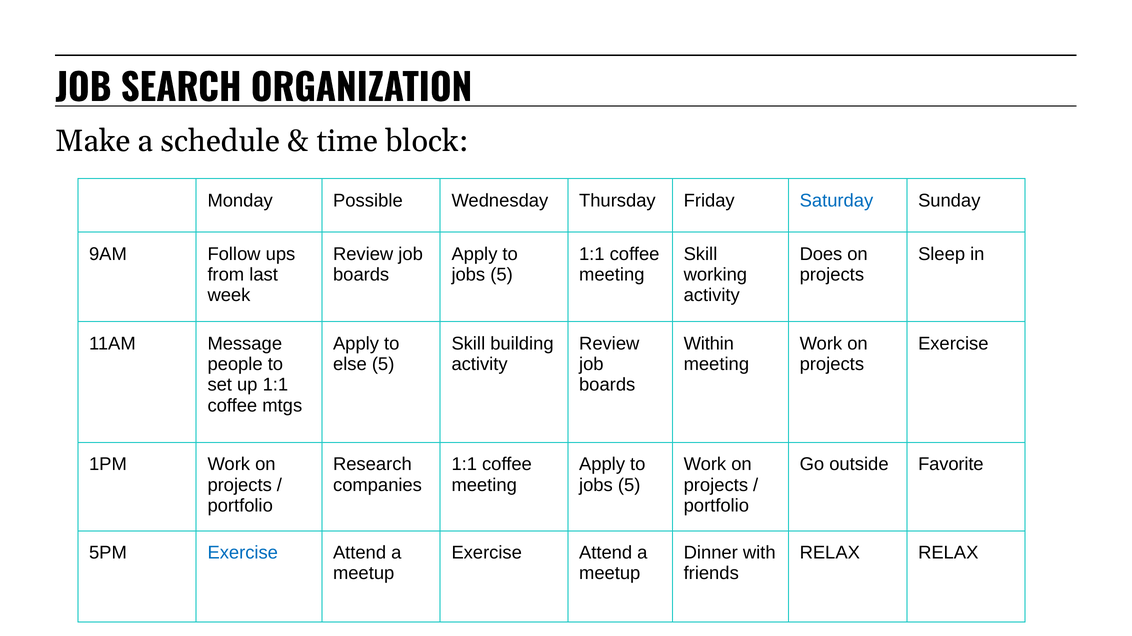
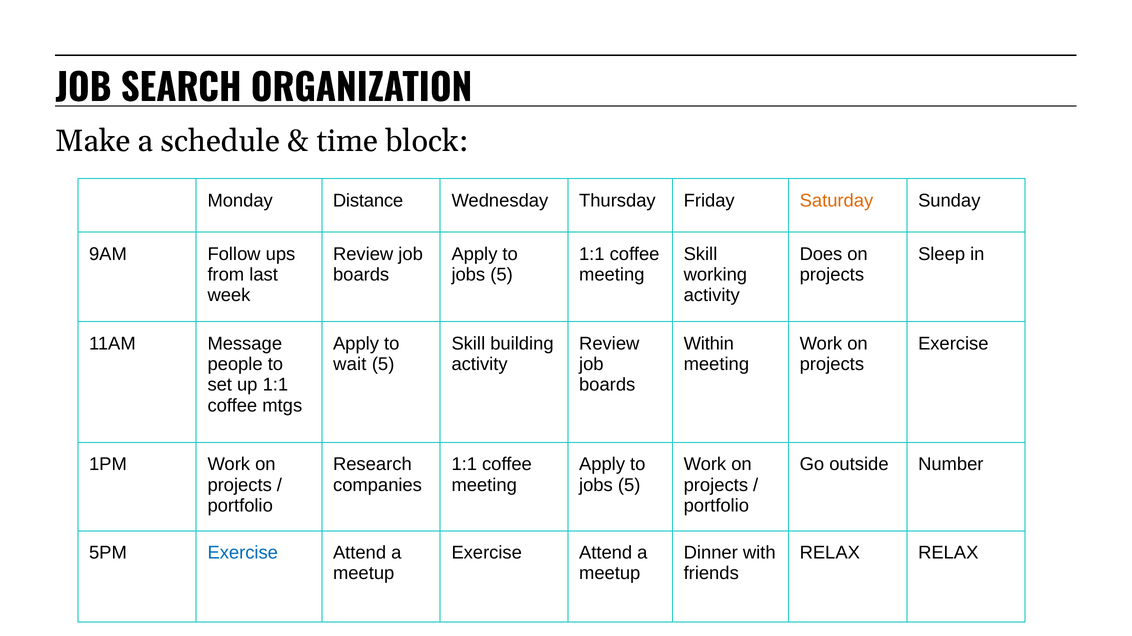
Possible: Possible -> Distance (368, 200)
Saturday colour: blue -> orange (836, 200)
else: else -> wait (350, 364)
Favorite: Favorite -> Number (951, 464)
